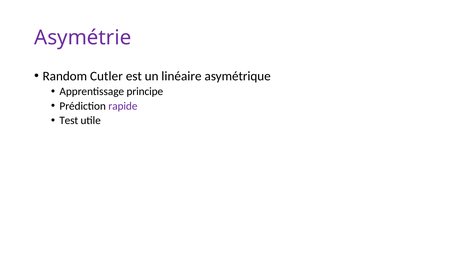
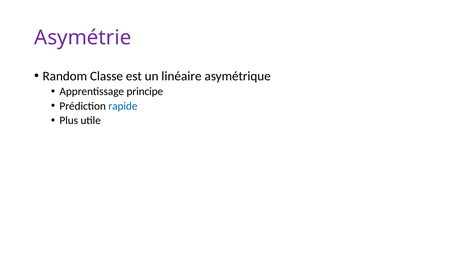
Cutler: Cutler -> Classe (106, 76)
rapide colour: purple -> blue (123, 106)
Test: Test -> Plus (69, 120)
